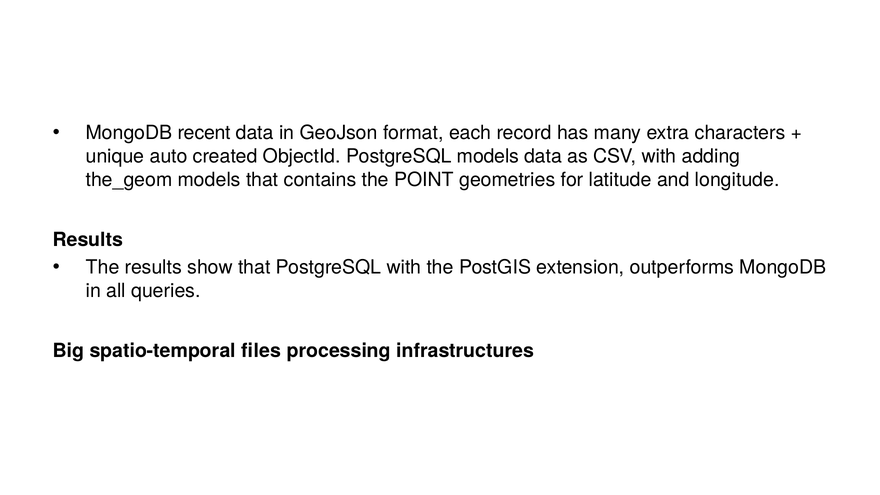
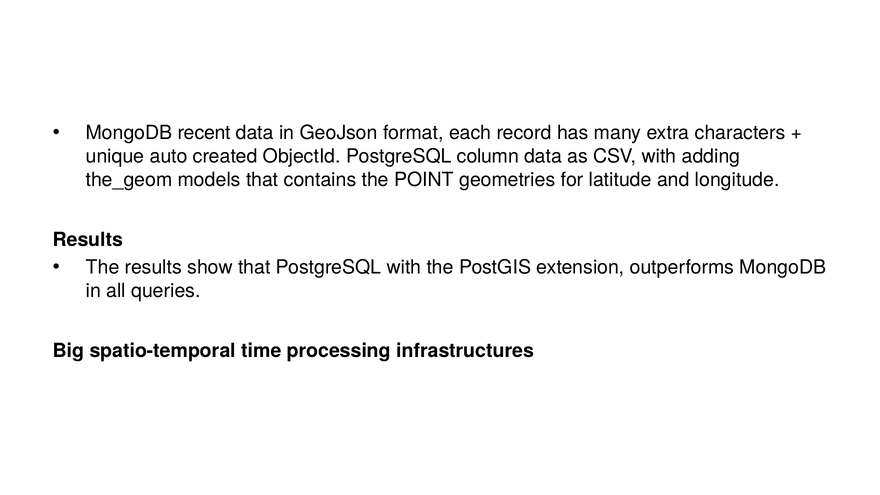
PostgreSQL models: models -> column (488, 156)
files: files -> time (261, 351)
